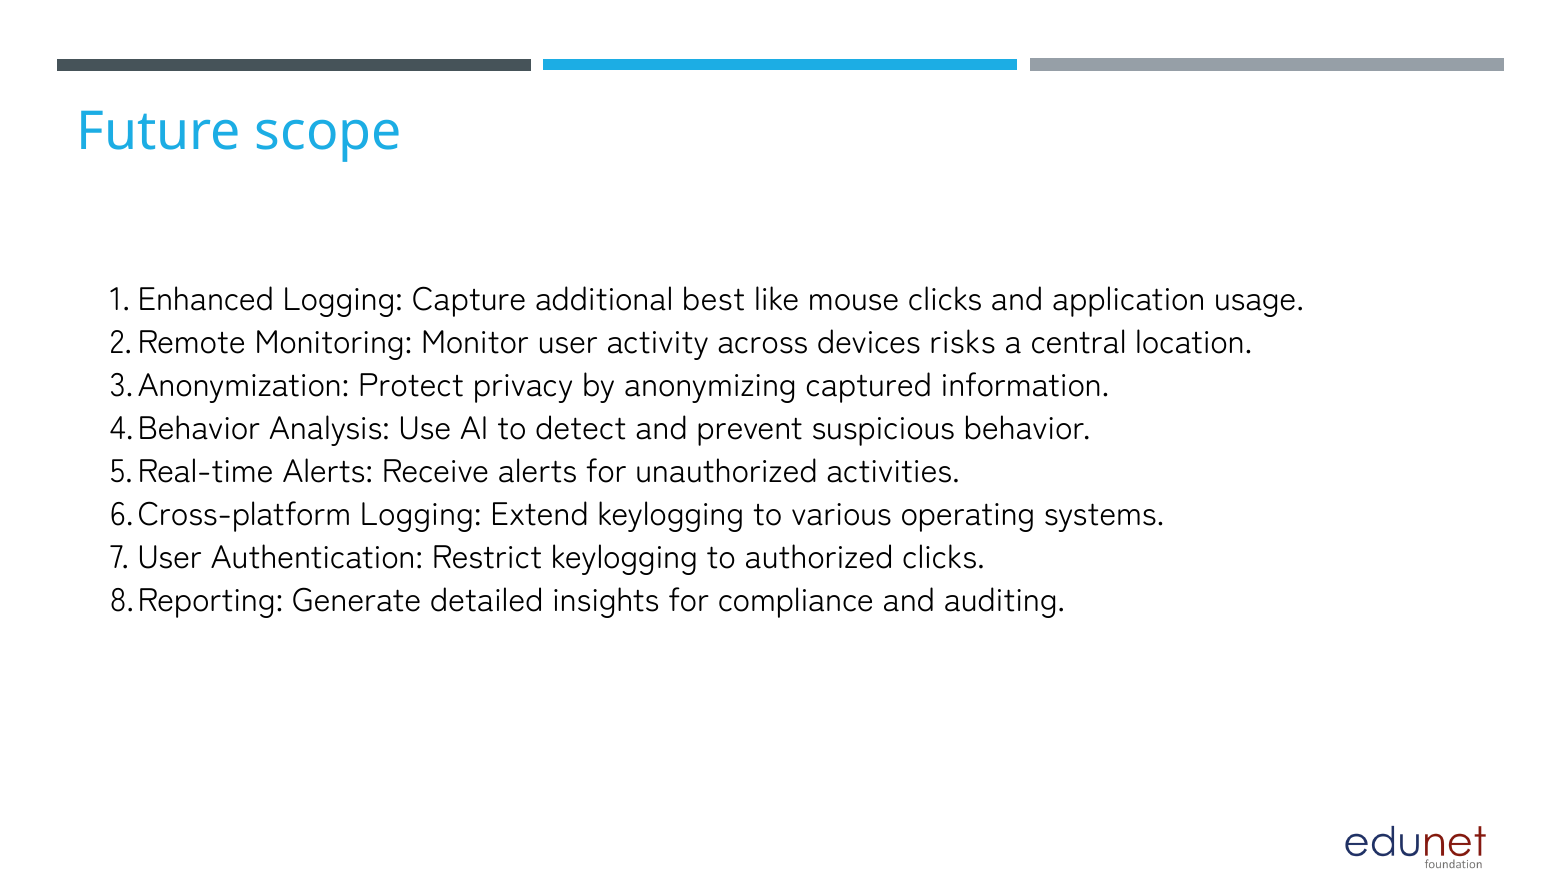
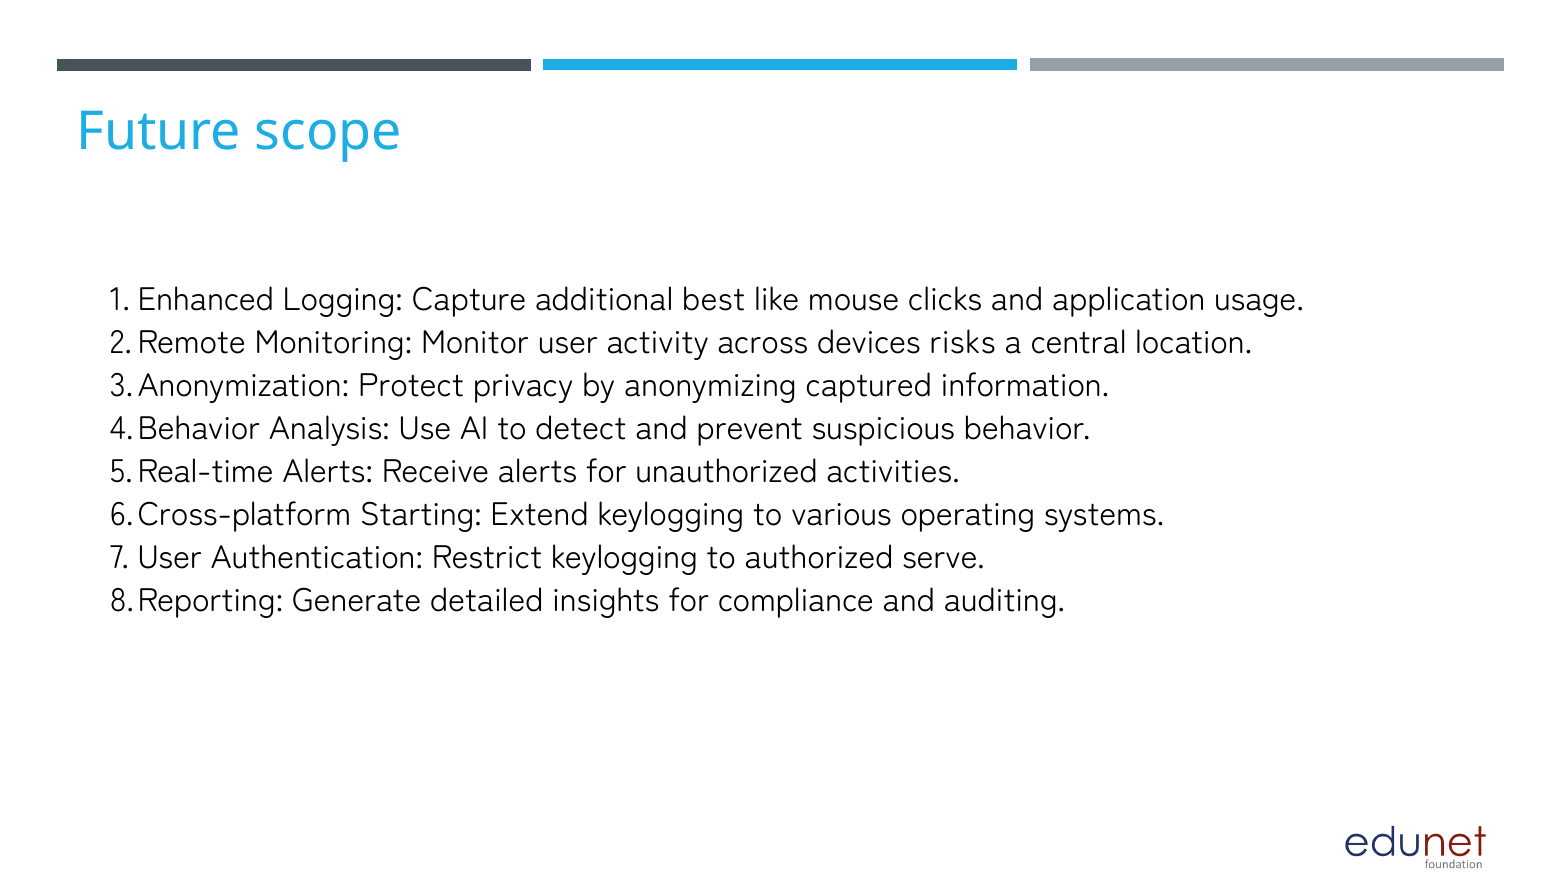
Logging: Logging -> Starting (421, 515)
authorized clicks: clicks -> serve (944, 558)
